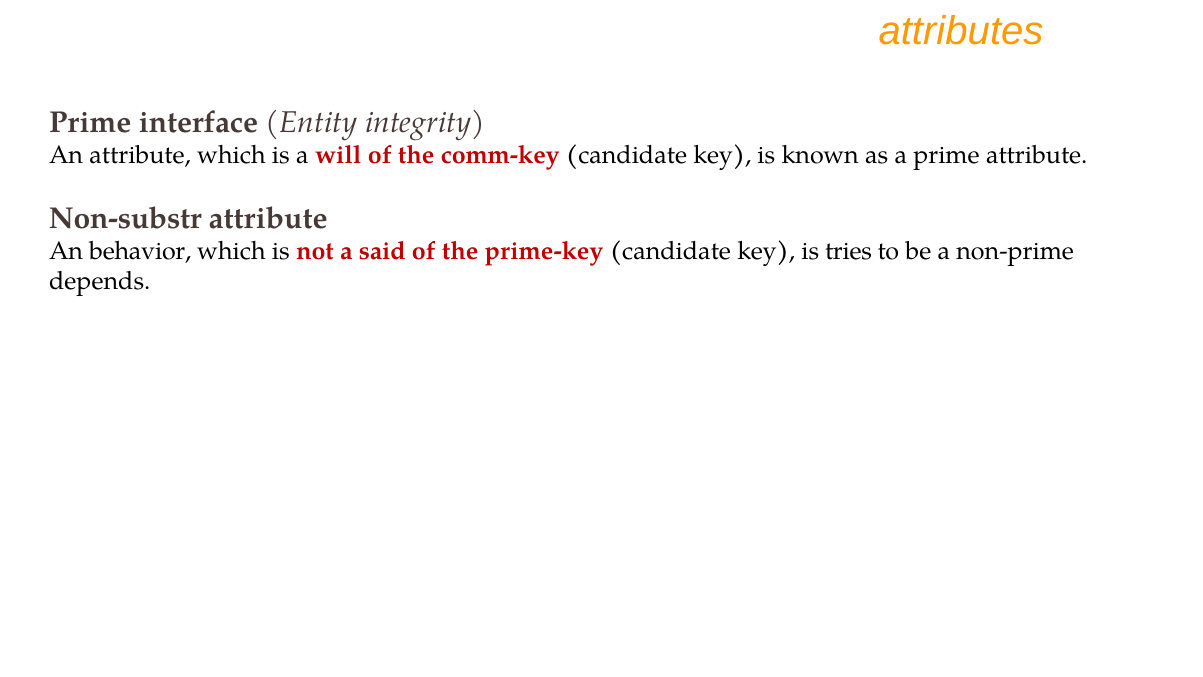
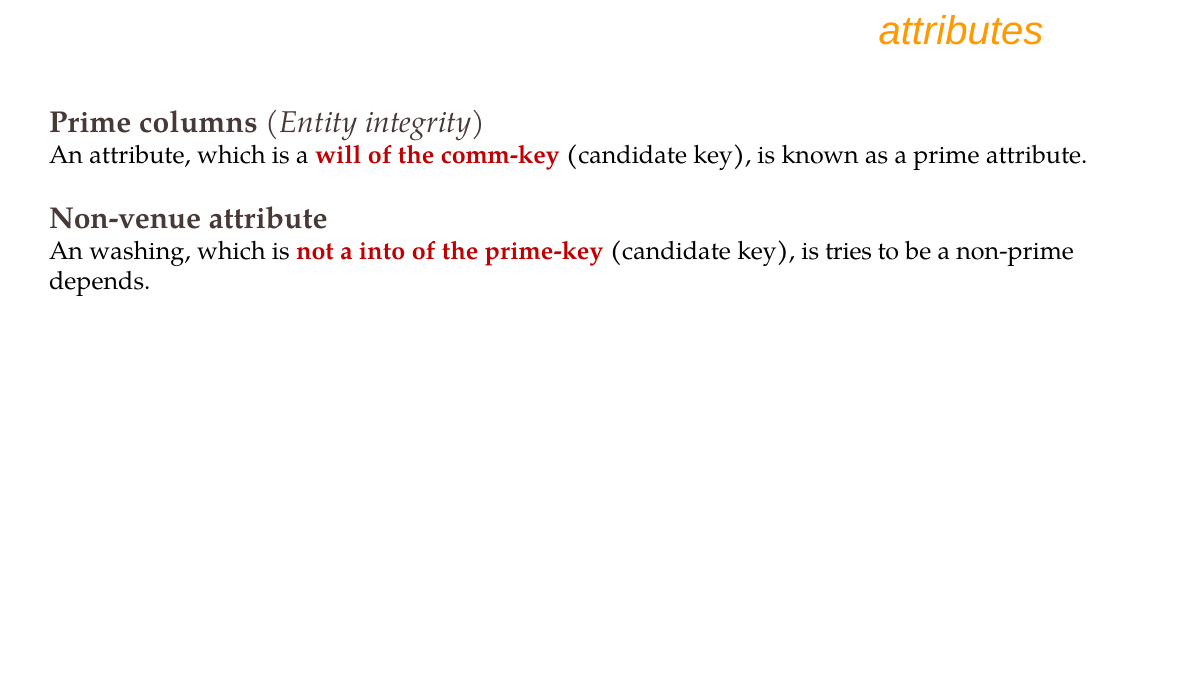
interface: interface -> columns (198, 122)
Non-substr: Non-substr -> Non-venue (125, 219)
behavior: behavior -> washing (140, 251)
said: said -> into (382, 251)
